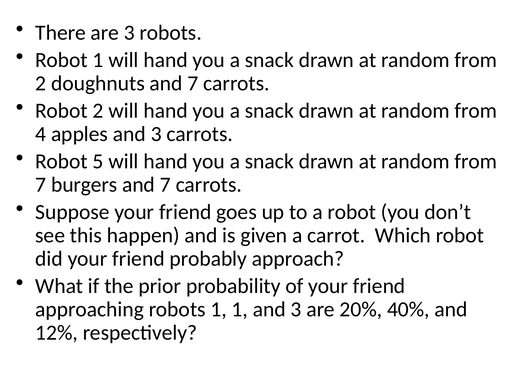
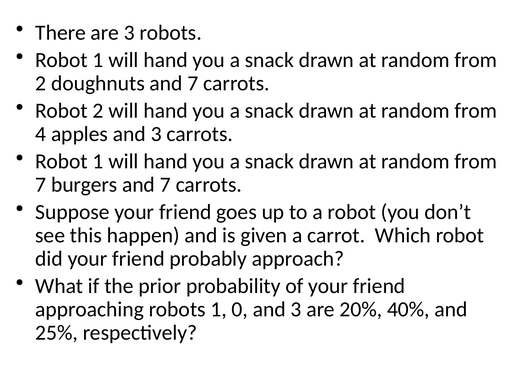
5: 5 -> 1 (98, 162)
1 1: 1 -> 0 (240, 310)
12%: 12% -> 25% (57, 333)
